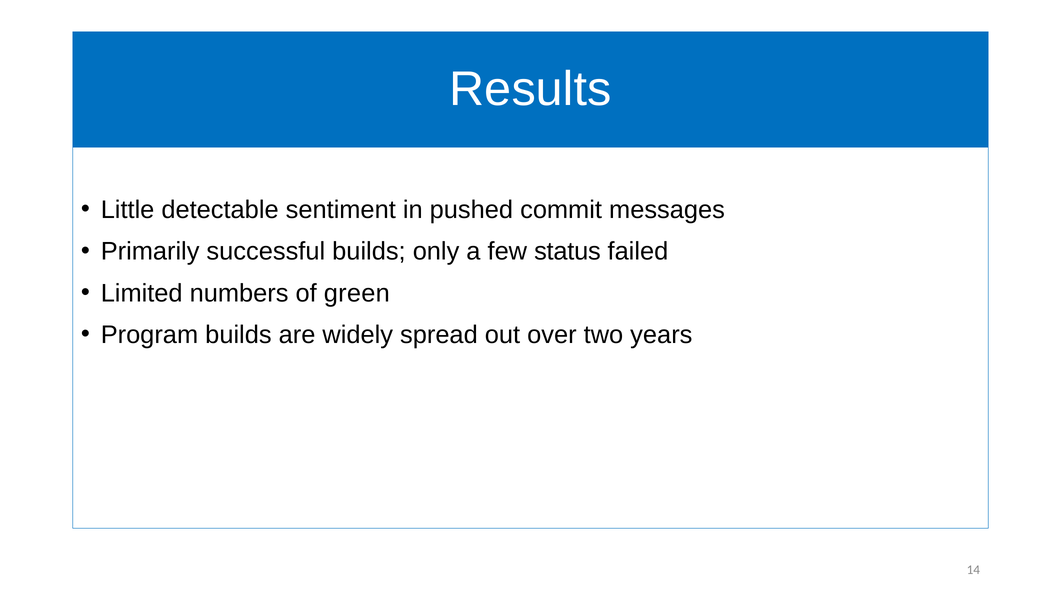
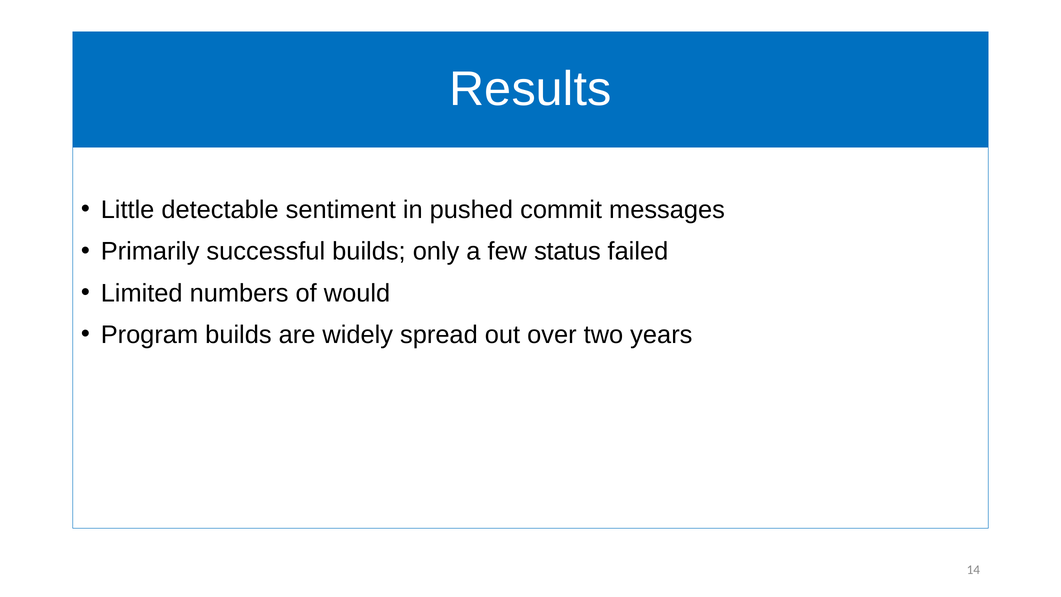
green: green -> would (357, 293)
